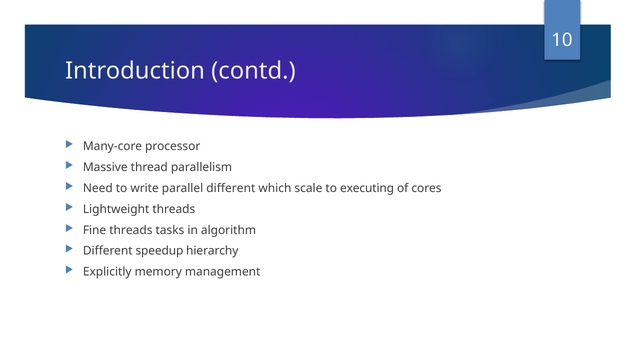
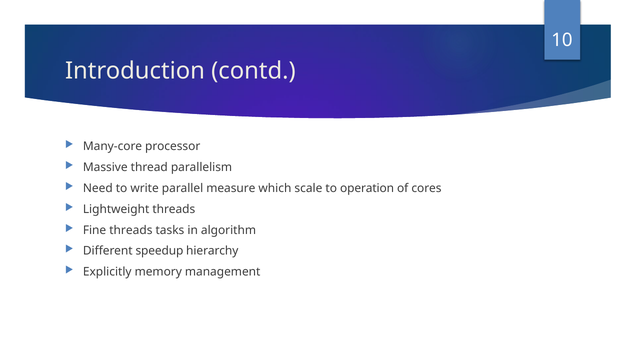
parallel different: different -> measure (231, 188)
executing: executing -> operation (367, 188)
